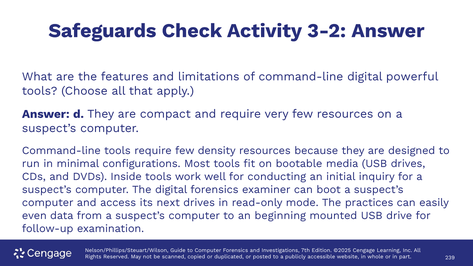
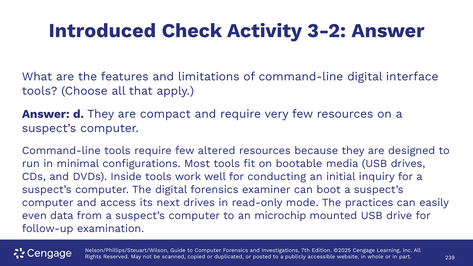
Safeguards: Safeguards -> Introduced (102, 31)
powerful: powerful -> interface (412, 77)
density: density -> altered (217, 151)
beginning: beginning -> microchip (280, 216)
